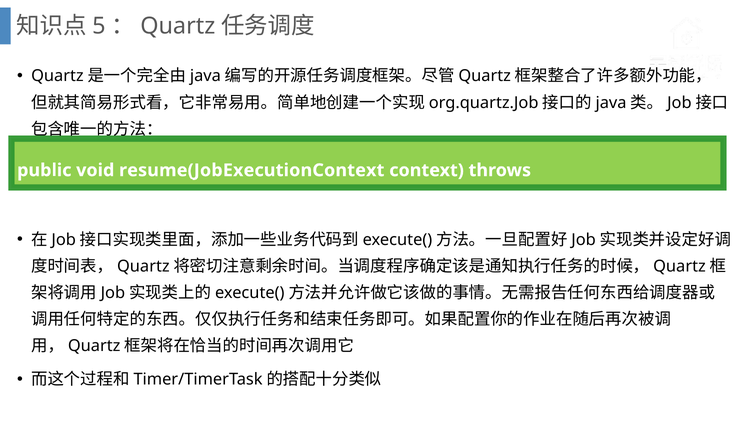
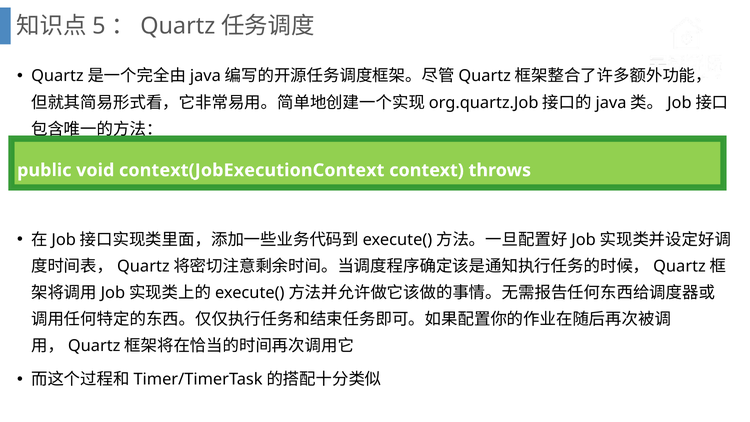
resume(JobExecutionContext: resume(JobExecutionContext -> context(JobExecutionContext (252, 170)
